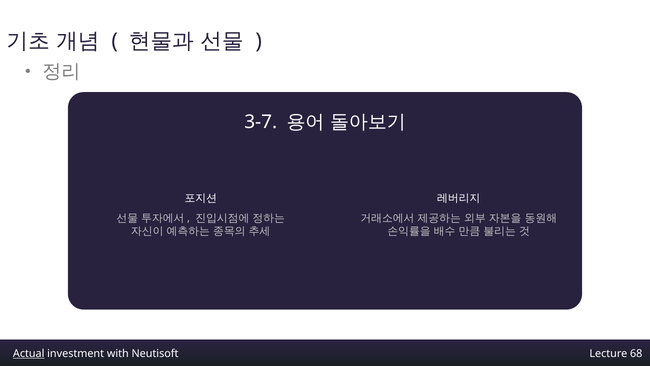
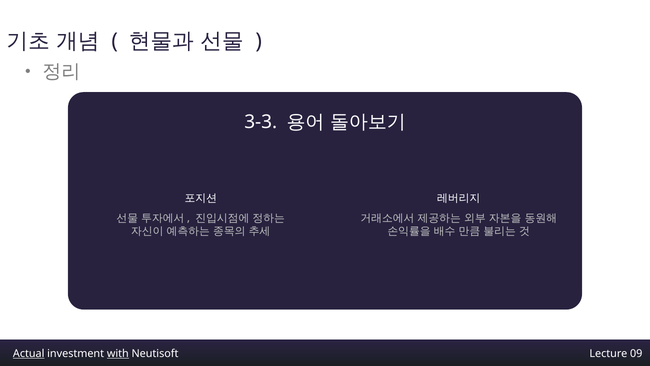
3-7: 3-7 -> 3-3 (261, 122)
with underline: none -> present (118, 353)
68: 68 -> 09 (636, 353)
